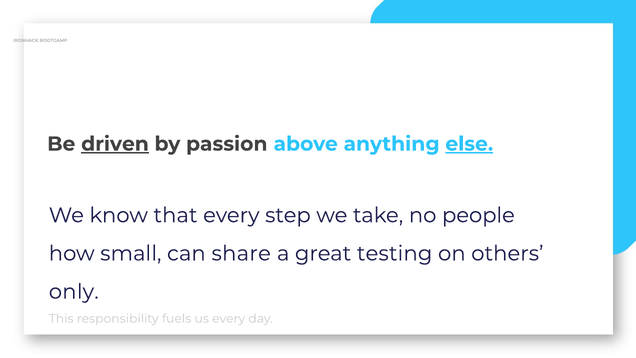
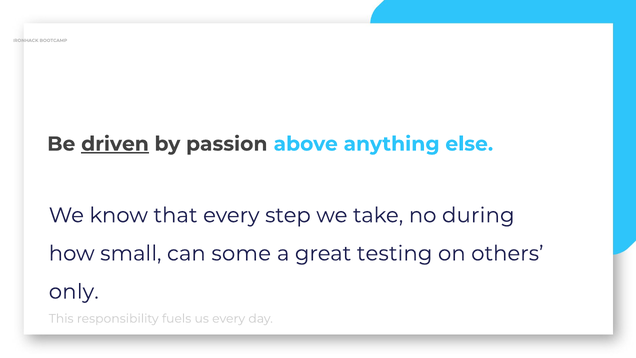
else underline: present -> none (469, 144)
people: people -> during (478, 215)
share: share -> some (241, 253)
